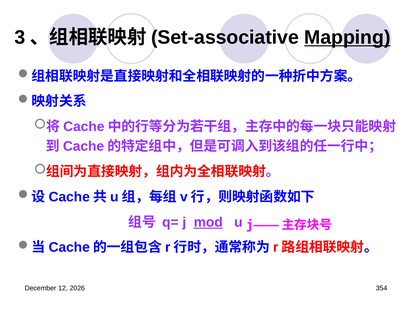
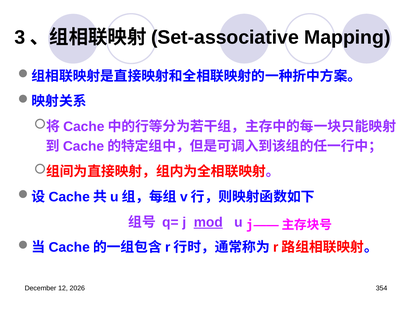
Mapping underline: present -> none (347, 37)
